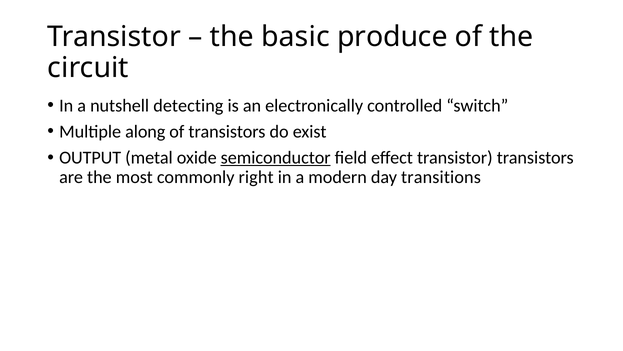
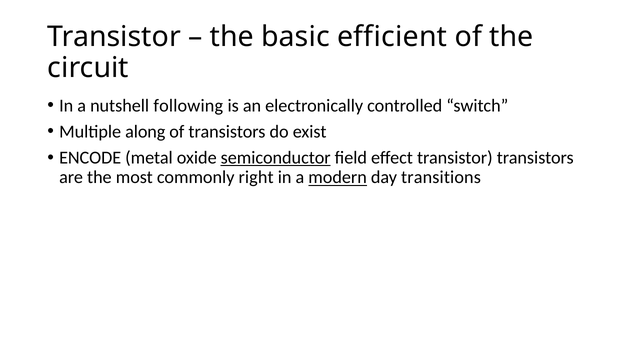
produce: produce -> efficient (392, 37)
detecting: detecting -> following (188, 105)
OUTPUT: OUTPUT -> ENCODE (90, 158)
modern underline: none -> present (338, 177)
